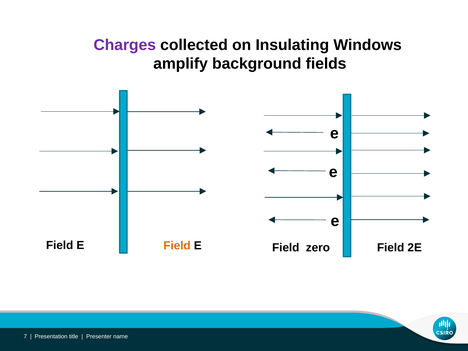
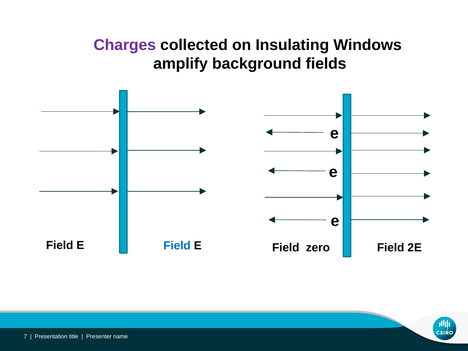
Field colour: orange -> blue (177, 246)
